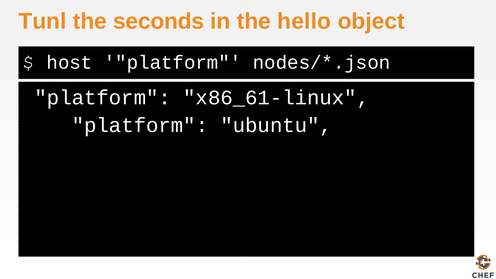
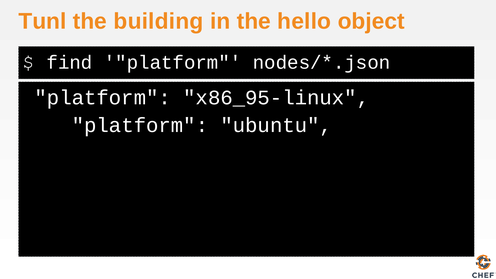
seconds: seconds -> building (158, 21)
host: host -> find (70, 63)
x86_61-linux: x86_61-linux -> x86_95-linux (276, 98)
